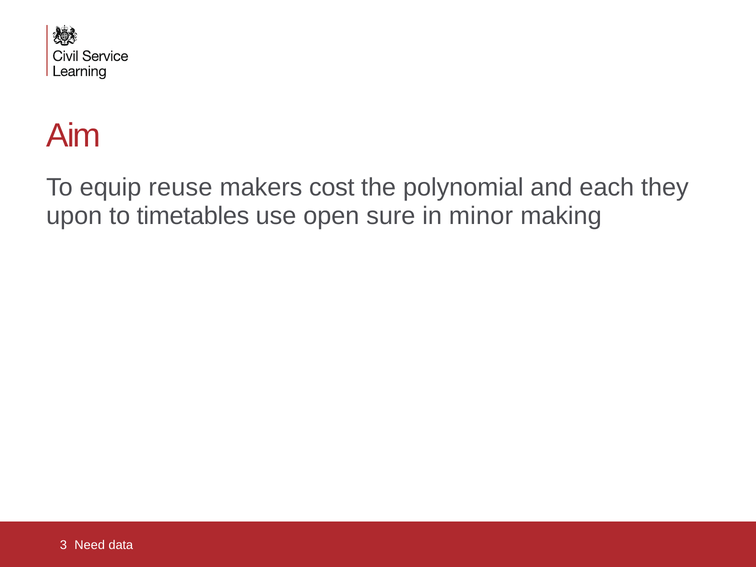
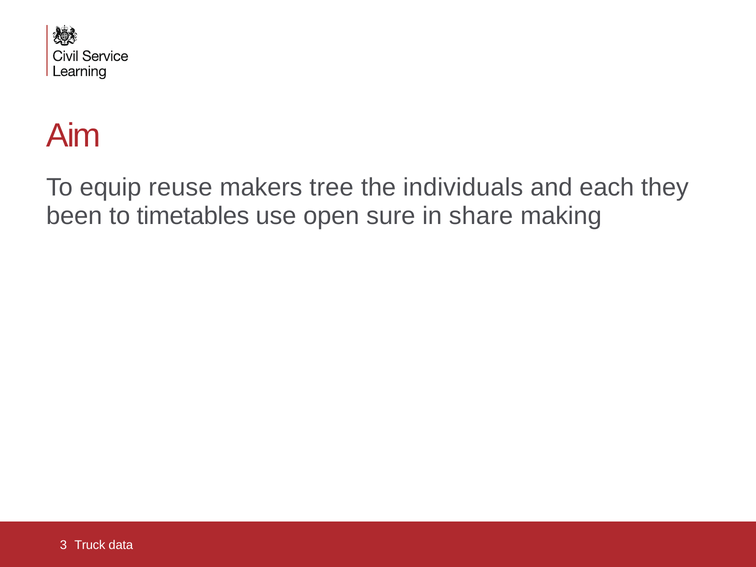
cost: cost -> tree (332, 187)
polynomial: polynomial -> individuals (463, 187)
upon: upon -> been (74, 216)
minor: minor -> share (481, 216)
Need: Need -> Truck (90, 545)
